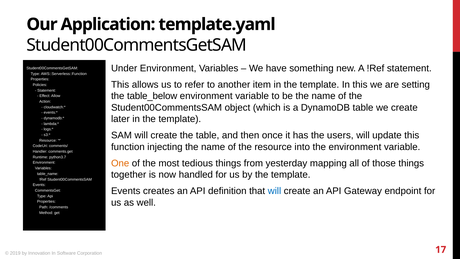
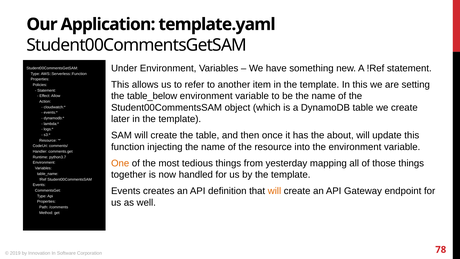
users: users -> about (340, 135)
will colour: blue -> orange (274, 191)
17: 17 -> 78 (441, 249)
